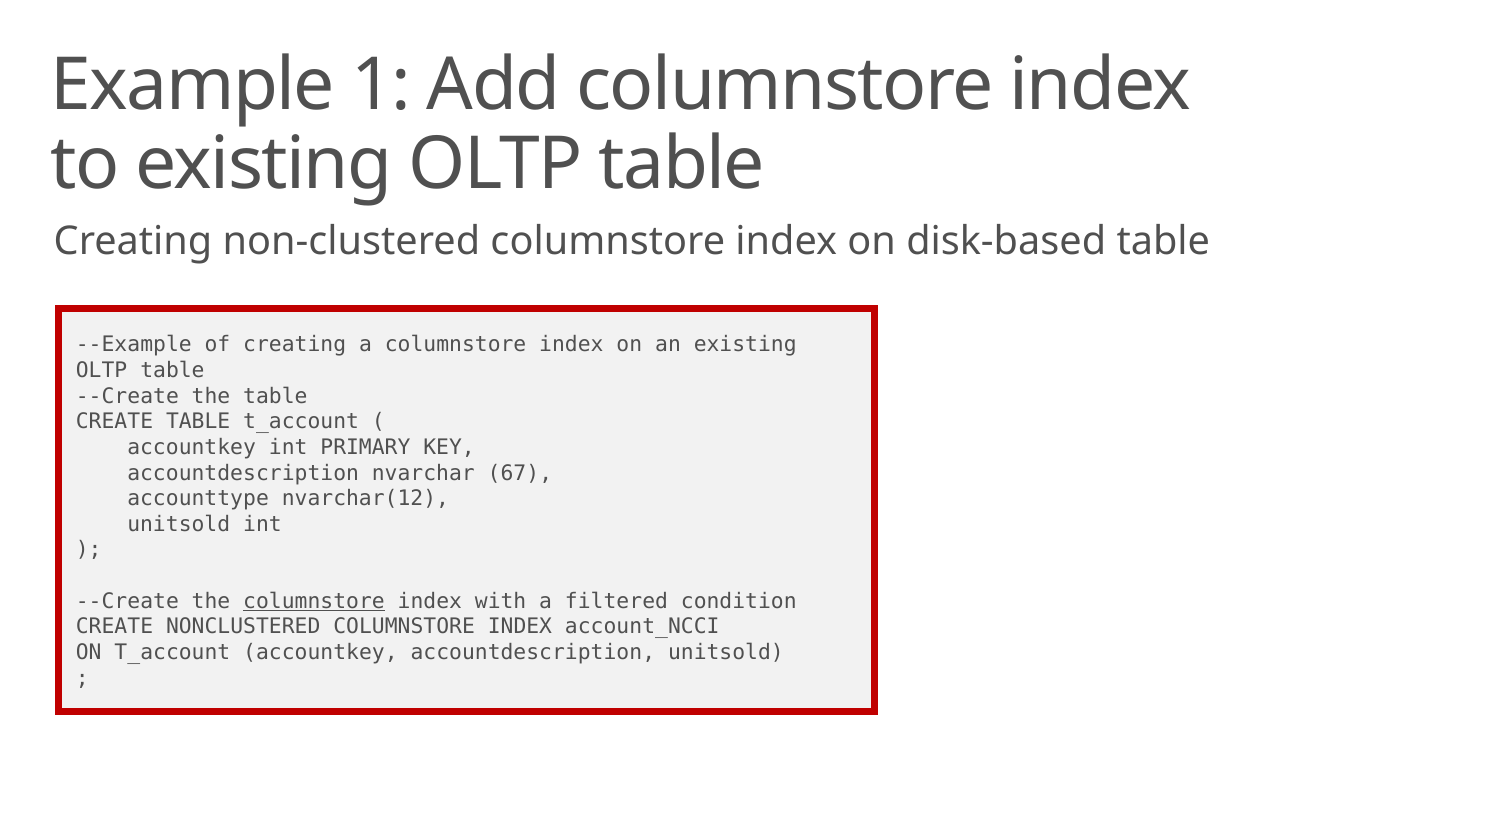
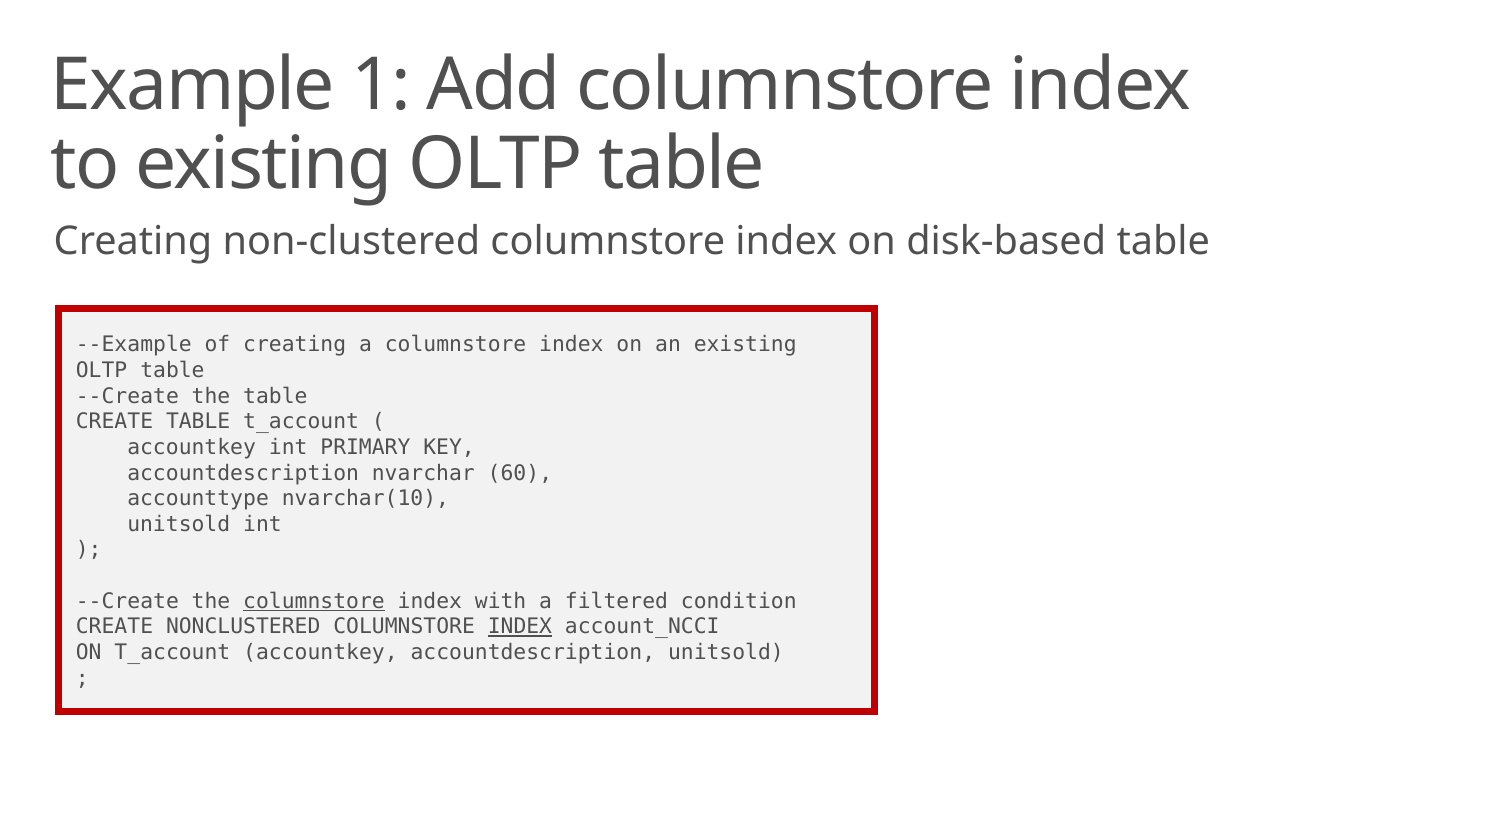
67: 67 -> 60 (520, 473)
nvarchar(12: nvarchar(12 -> nvarchar(10 (365, 498)
INDEX underline: none -> present (520, 627)
